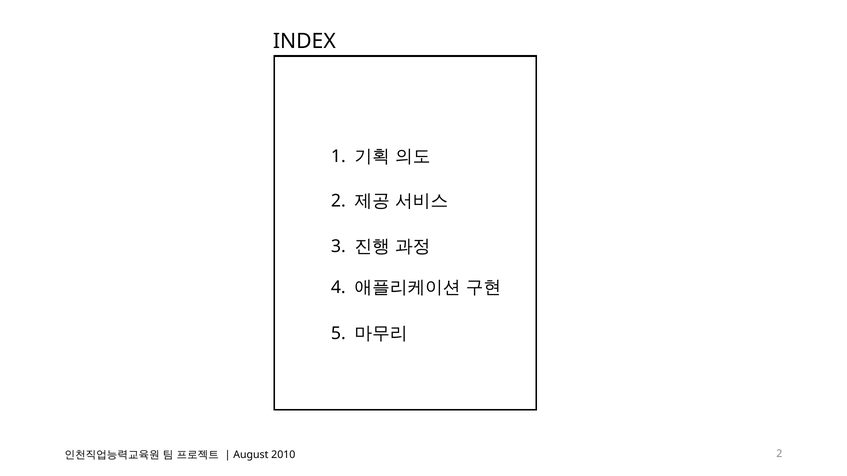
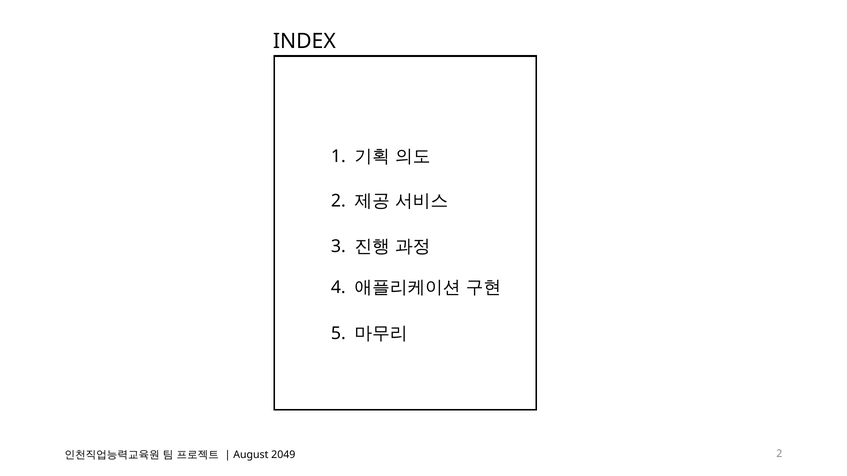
2010: 2010 -> 2049 (283, 455)
